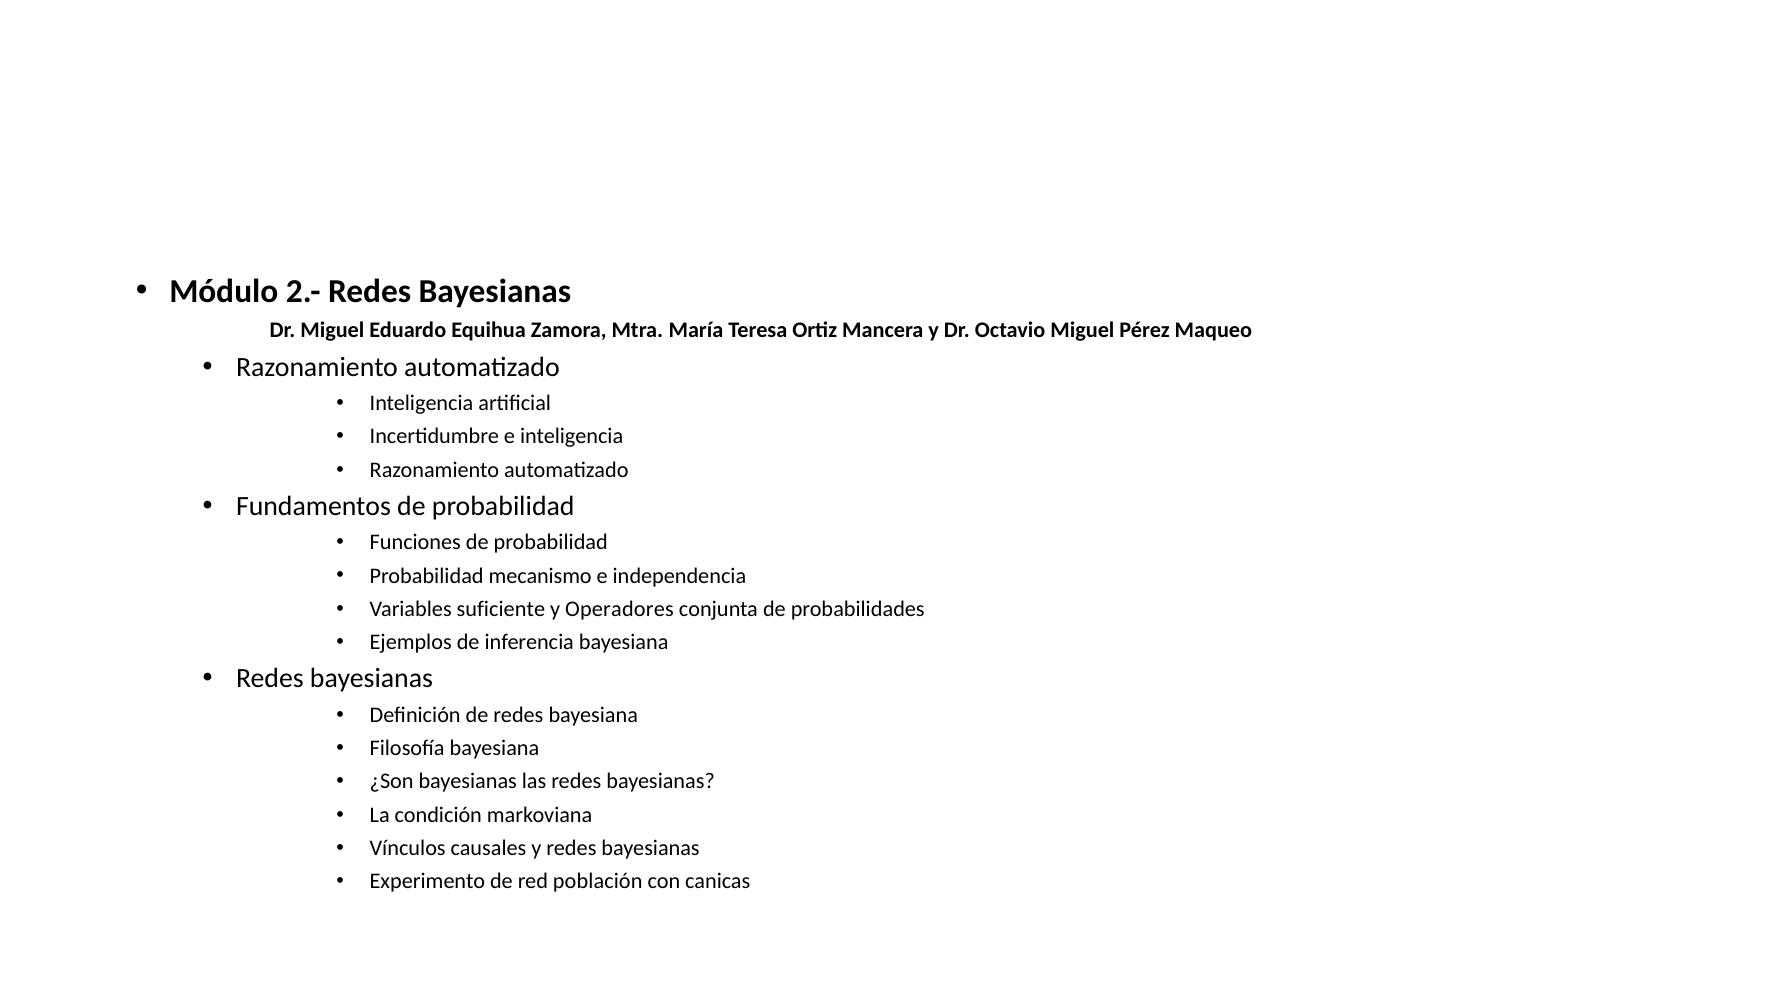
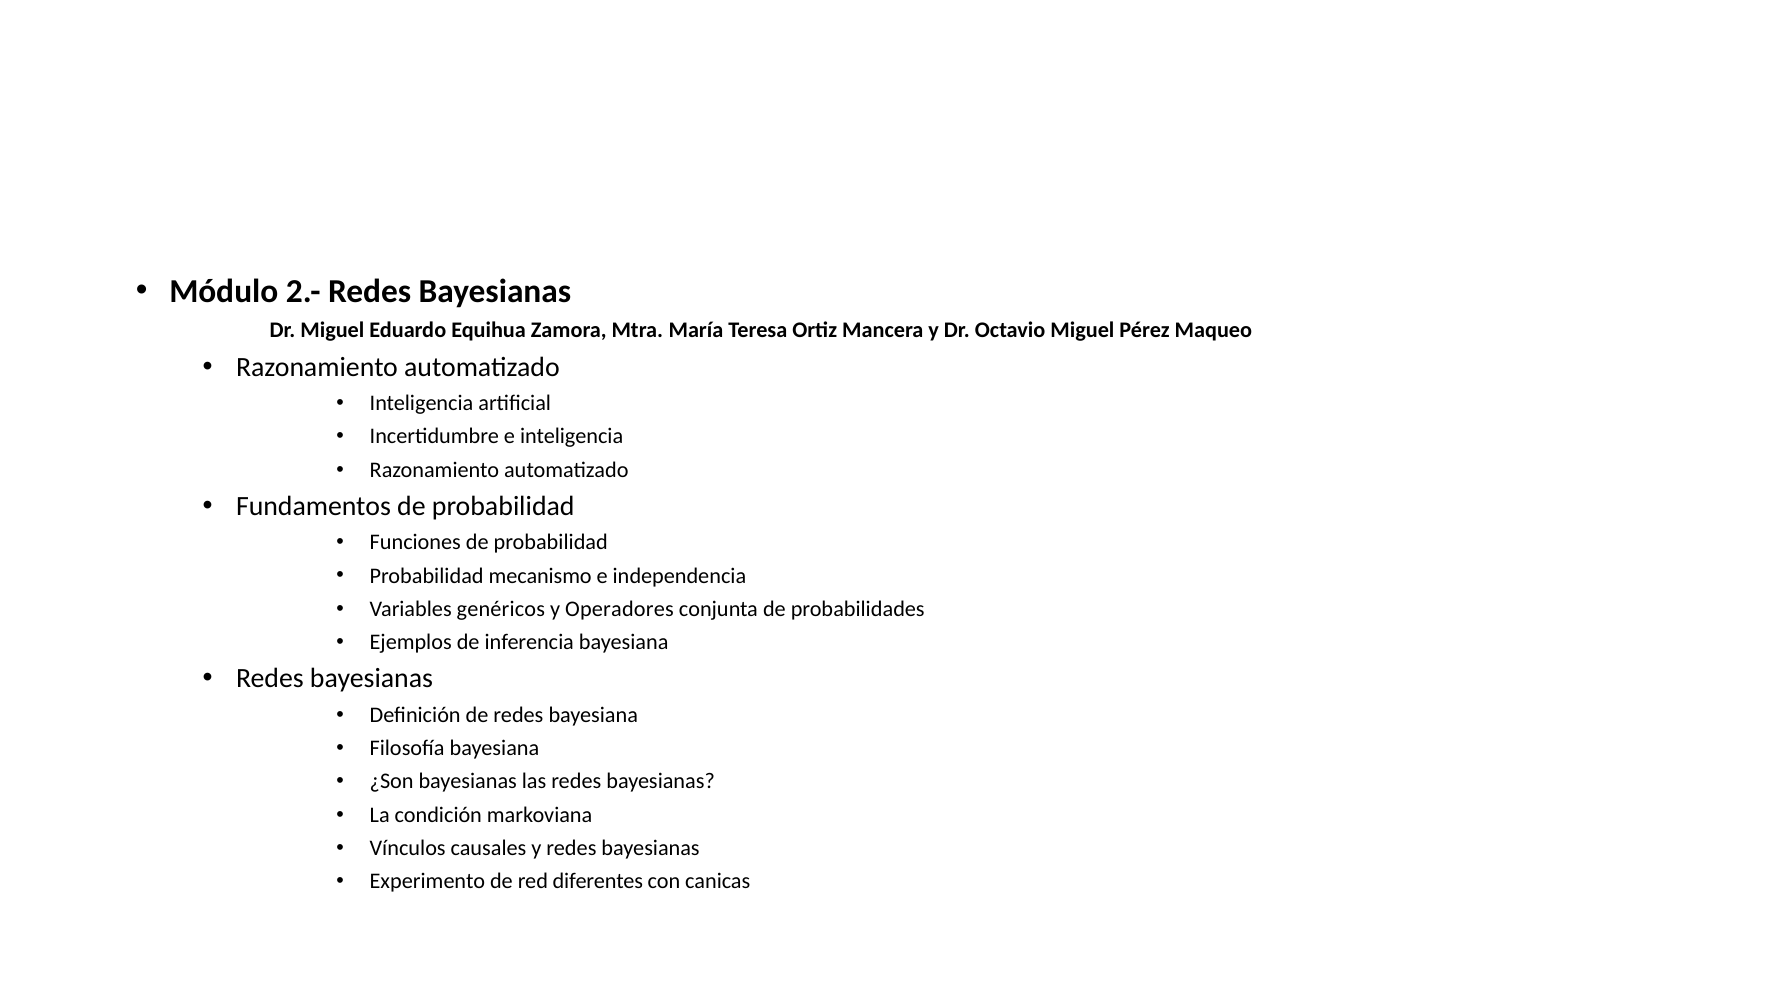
suficiente: suficiente -> genéricos (501, 609)
población: población -> diferentes (598, 882)
